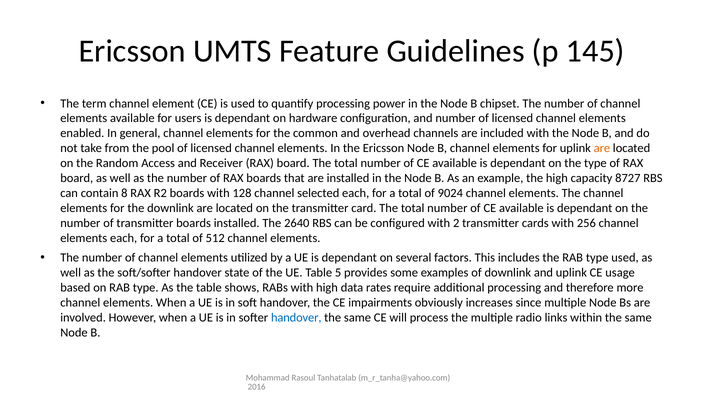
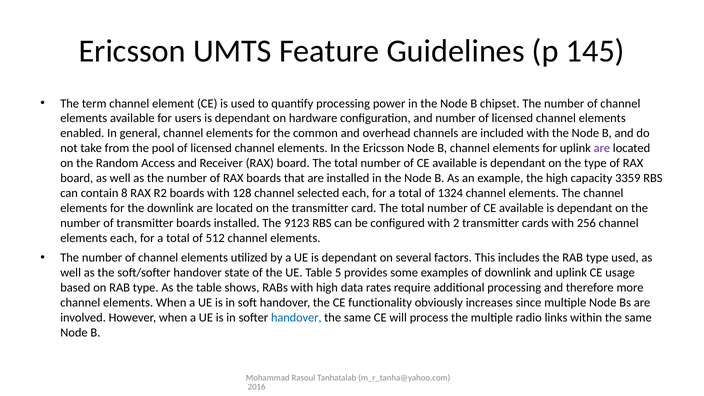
are colour: orange -> purple (602, 148)
8727: 8727 -> 3359 (628, 178)
9024: 9024 -> 1324 (450, 193)
2640: 2640 -> 9123 (297, 223)
impairments: impairments -> functionality (380, 303)
